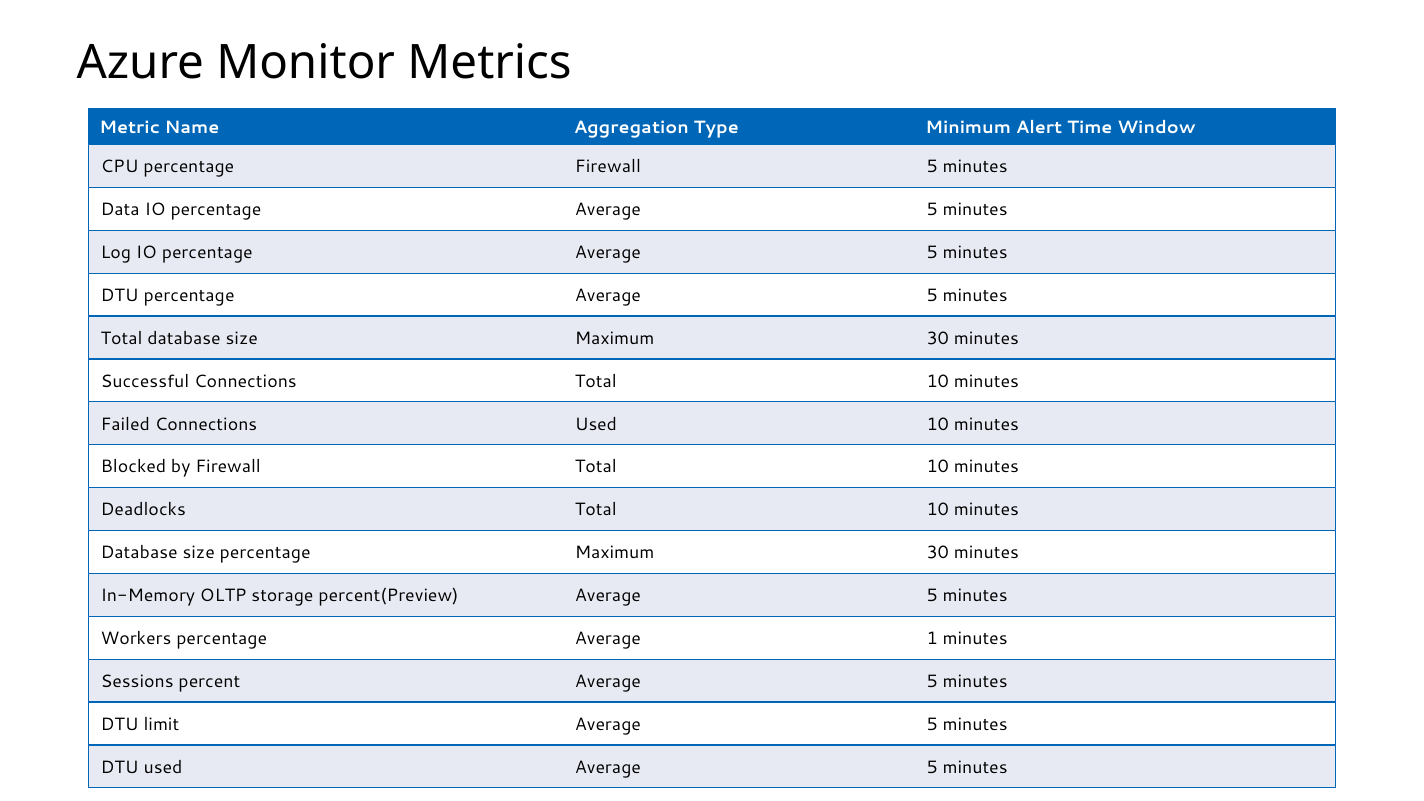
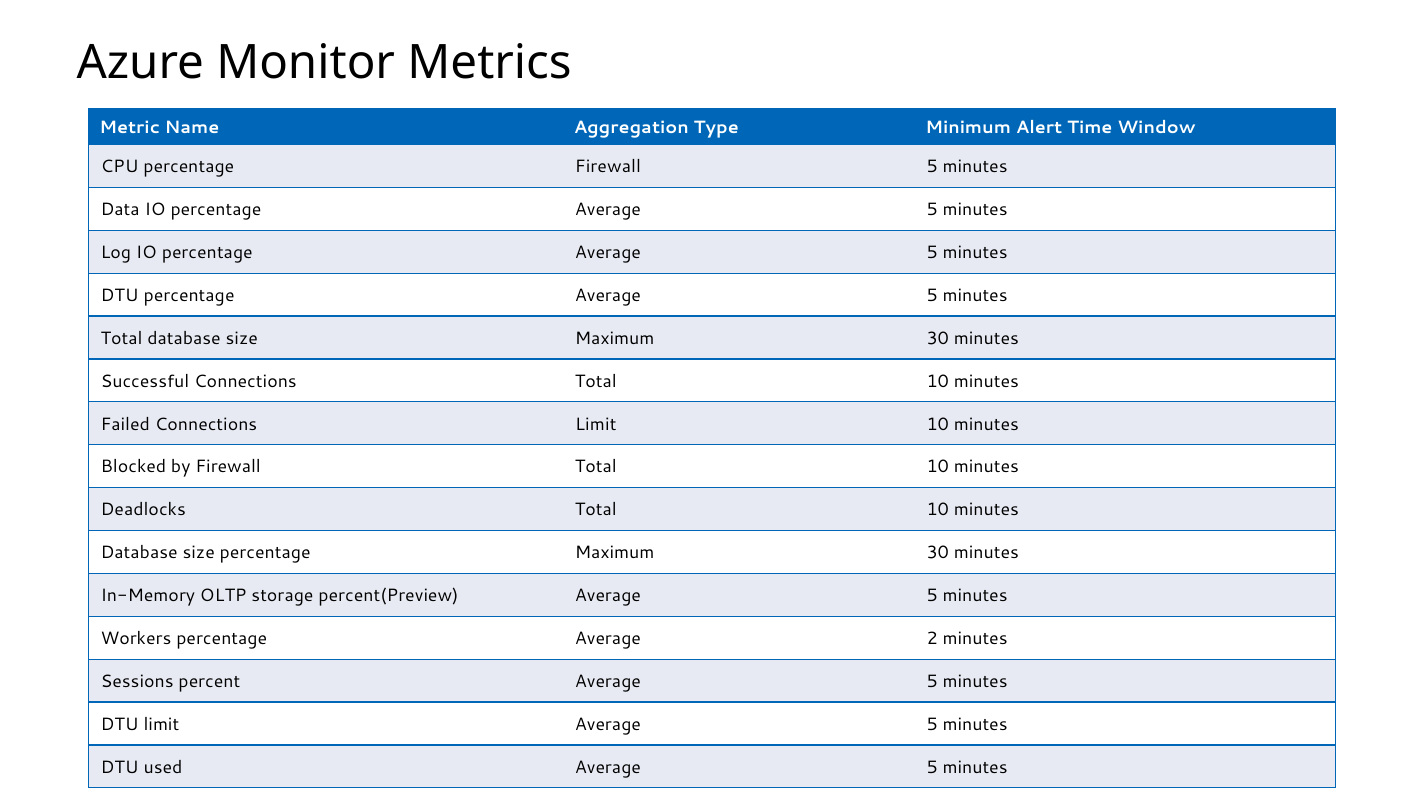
Connections Used: Used -> Limit (596, 424)
1: 1 -> 2 (932, 639)
